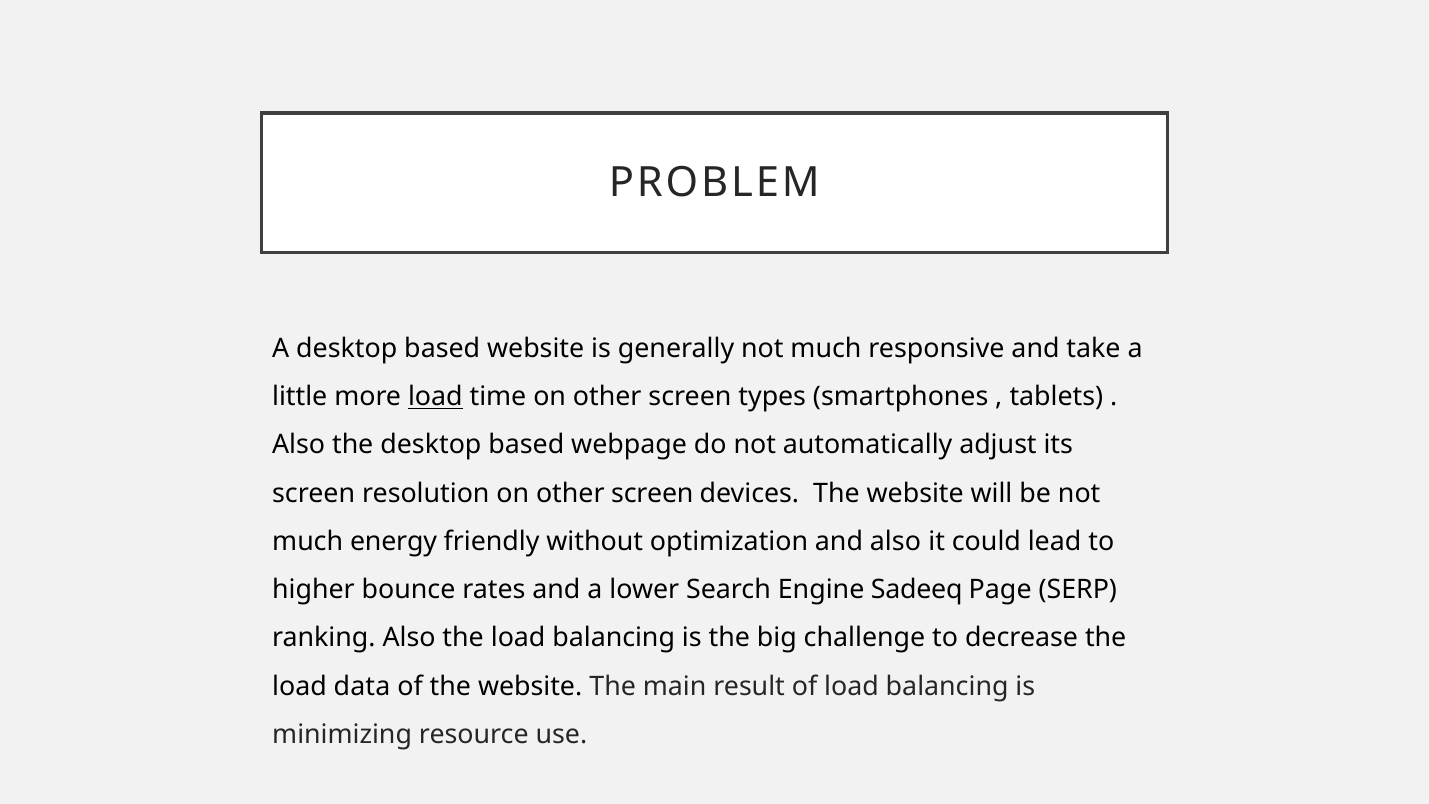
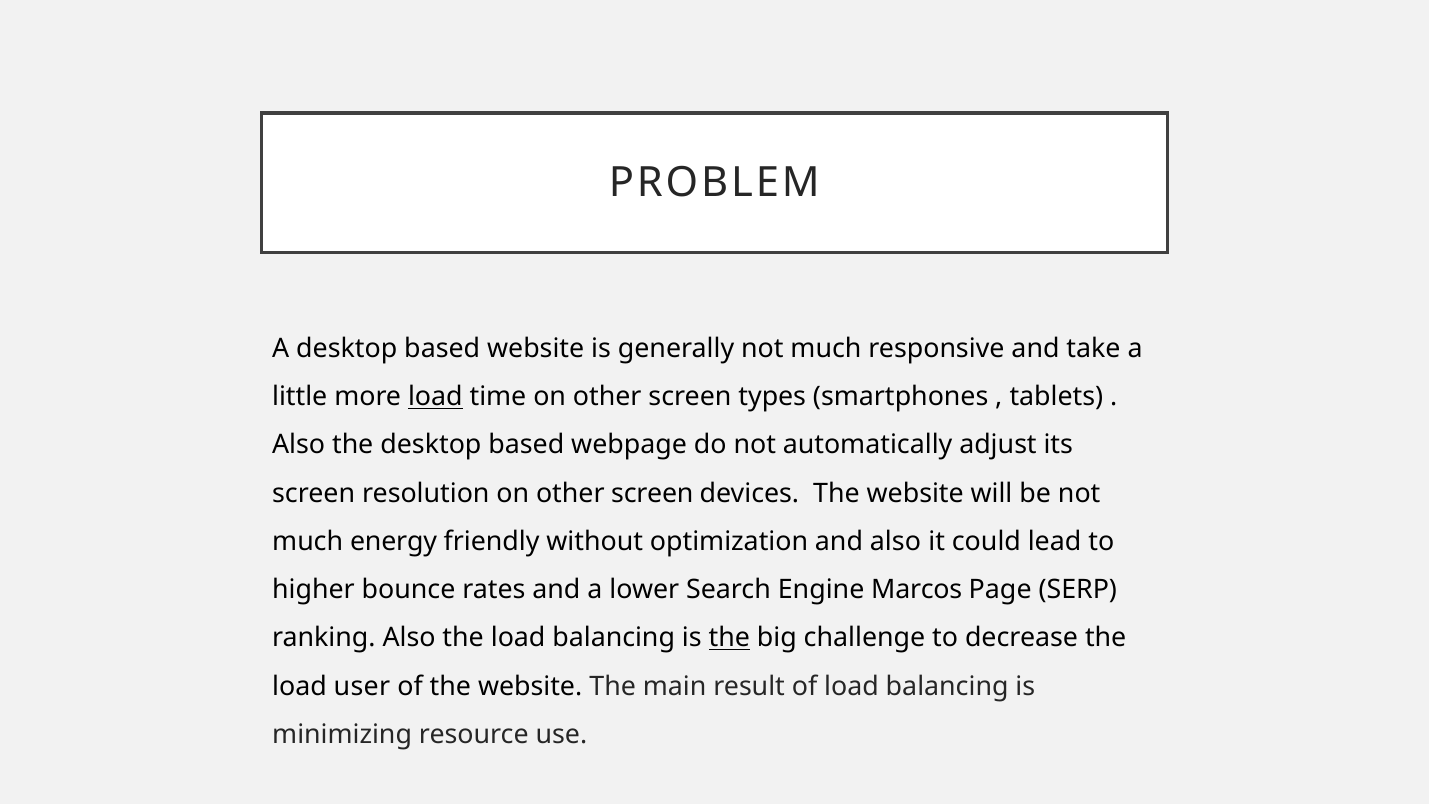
Sadeeq: Sadeeq -> Marcos (917, 590)
the underline: none -> present (729, 638)
data: data -> user (362, 686)
